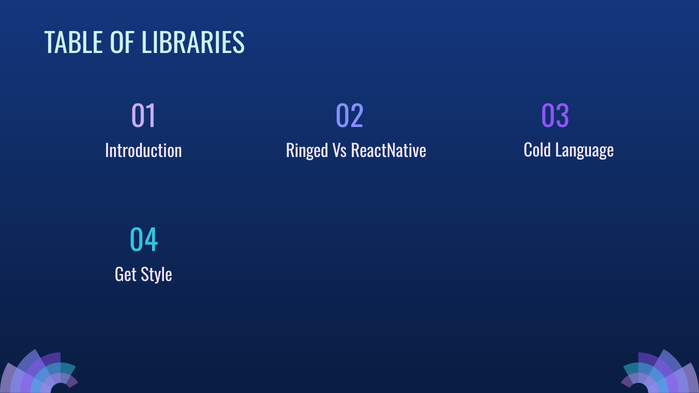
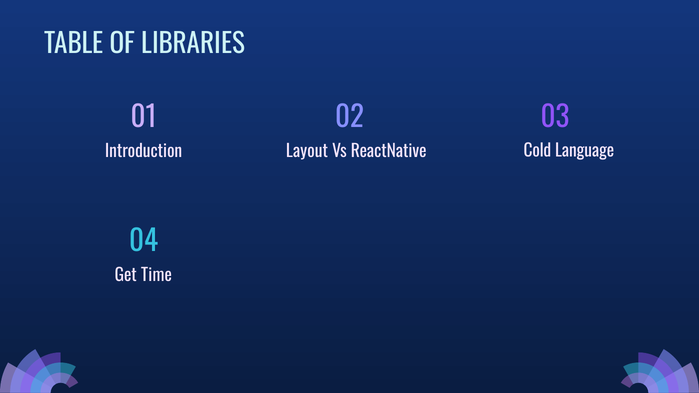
Ringed: Ringed -> Layout (307, 151)
Style: Style -> Time (156, 276)
